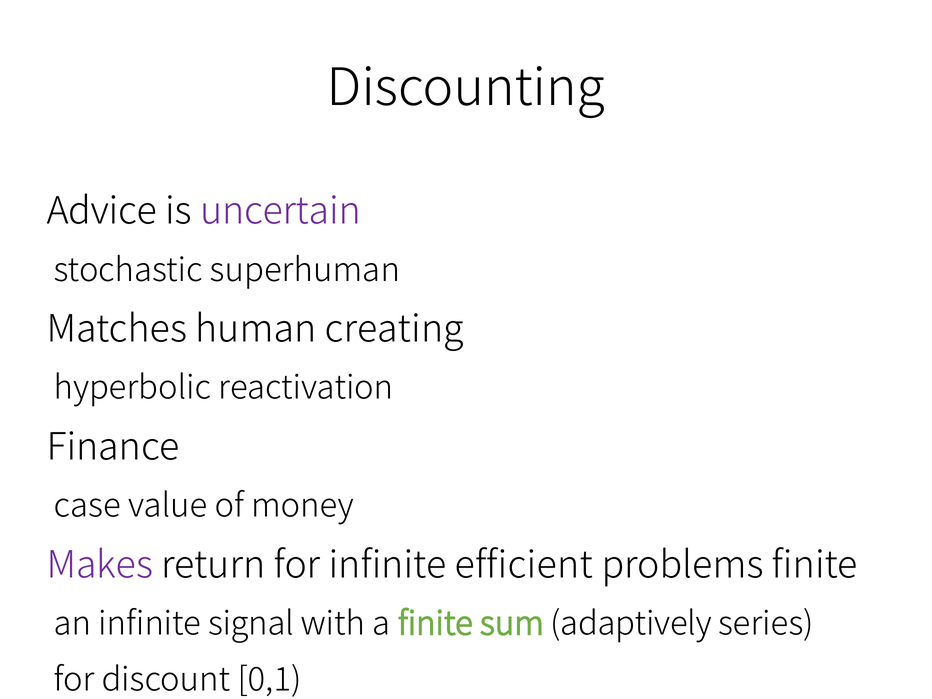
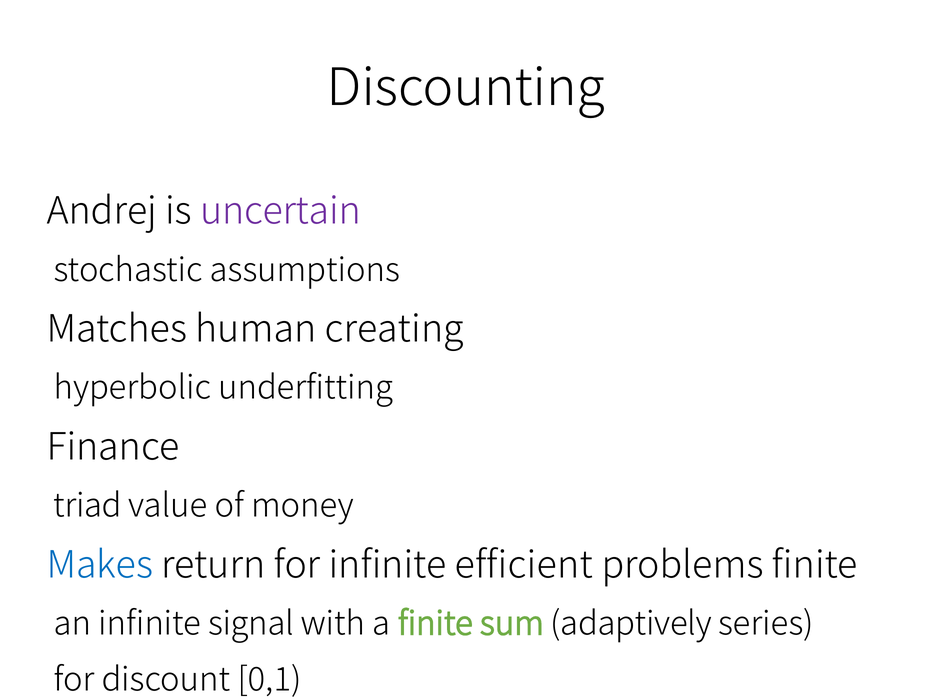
Advice: Advice -> Andrej (102, 212)
superhuman: superhuman -> assumptions (305, 270)
reactivation: reactivation -> underfitting (306, 388)
case: case -> triad (88, 506)
Makes colour: purple -> blue (100, 565)
